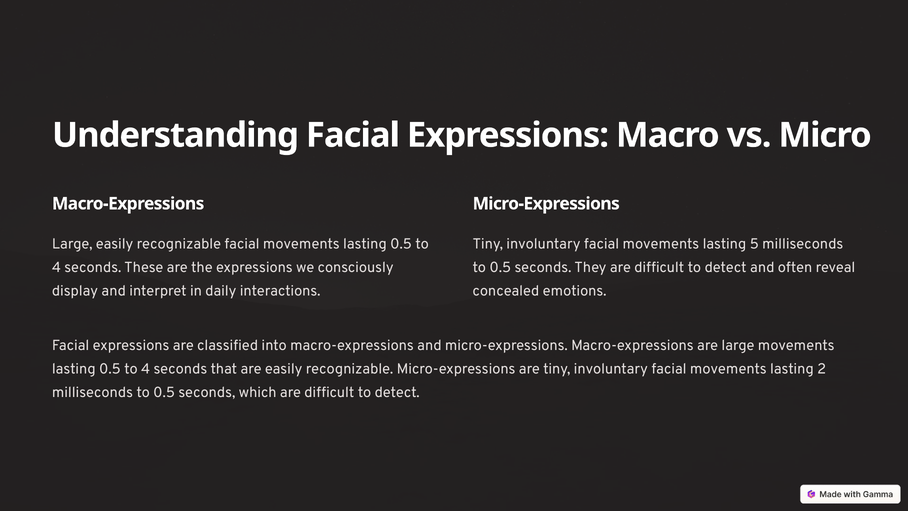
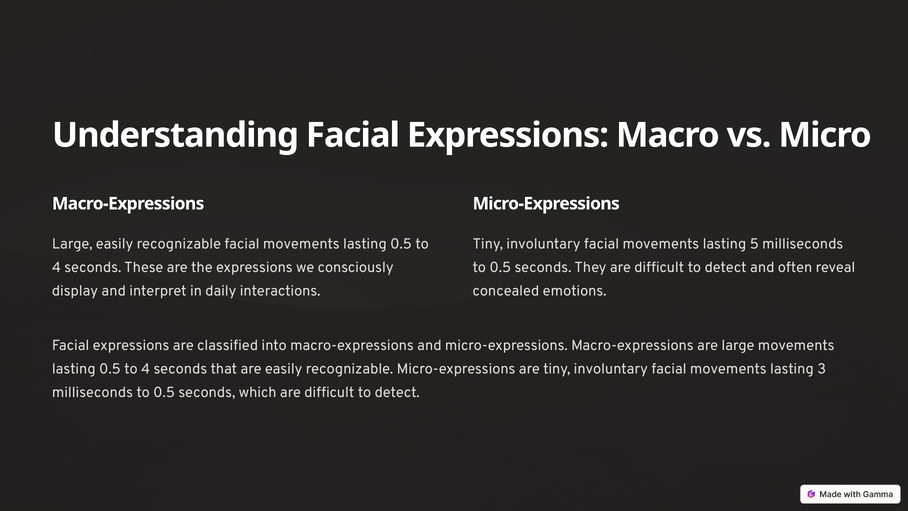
2: 2 -> 3 (822, 369)
